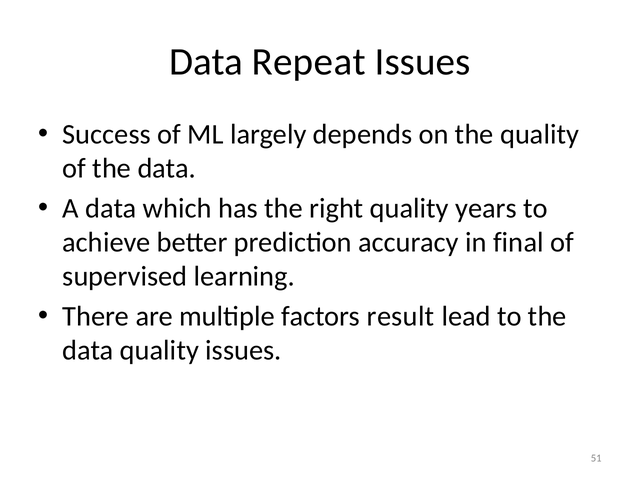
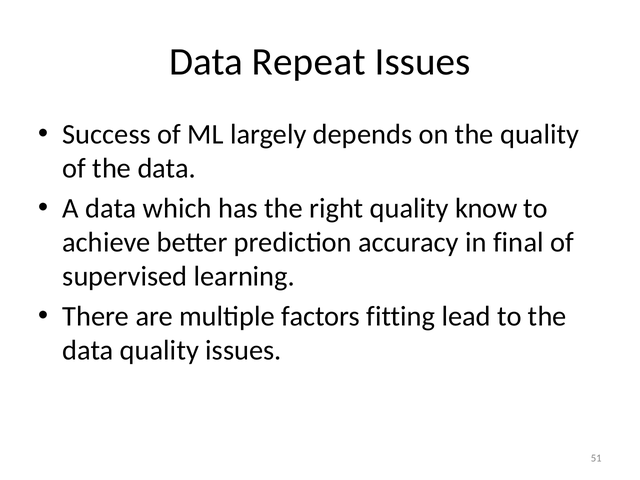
years: years -> know (486, 208)
result: result -> fitting (401, 316)
